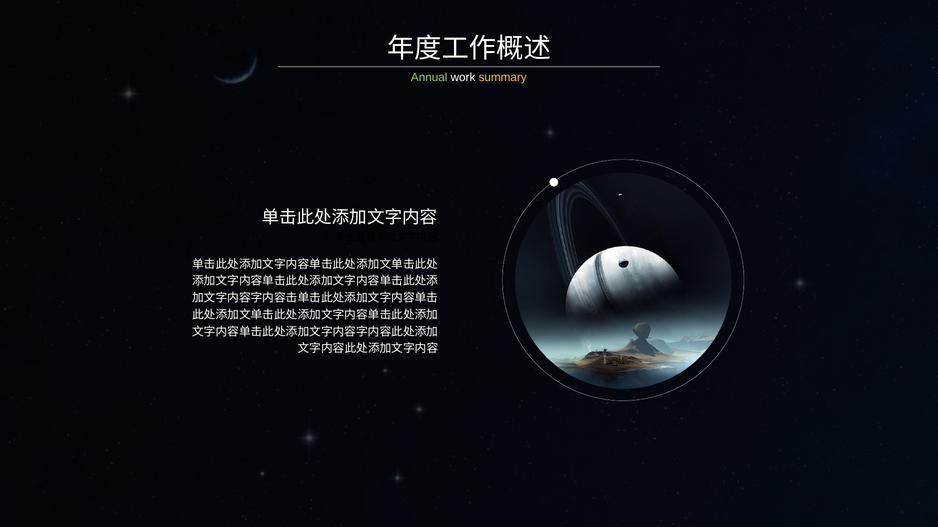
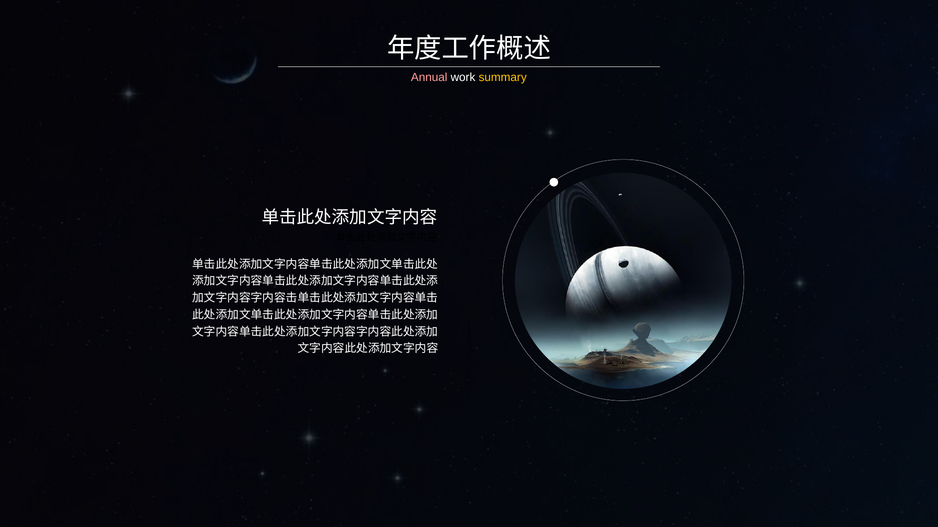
Annual colour: light green -> pink (429, 77)
